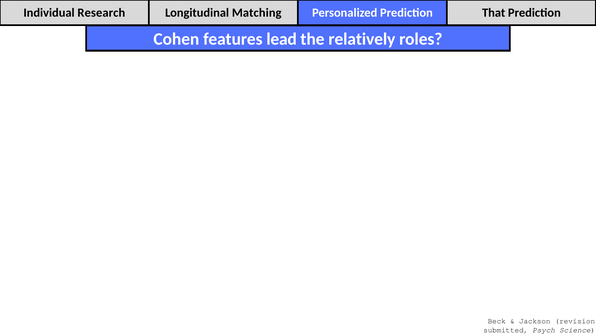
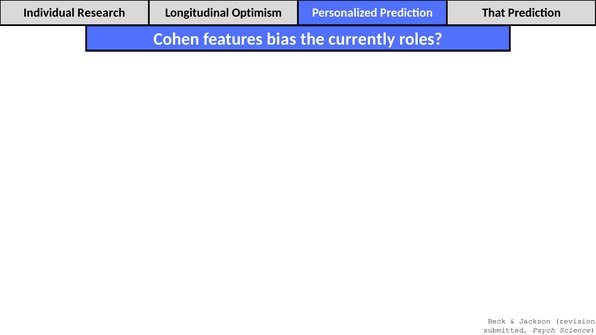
Matching: Matching -> Optimism (257, 13)
lead: lead -> bias (281, 39)
relatively: relatively -> currently (362, 39)
